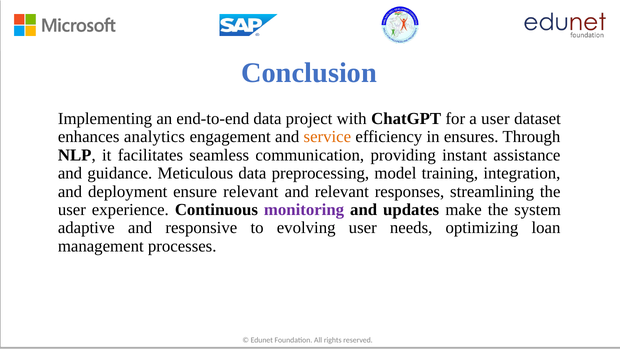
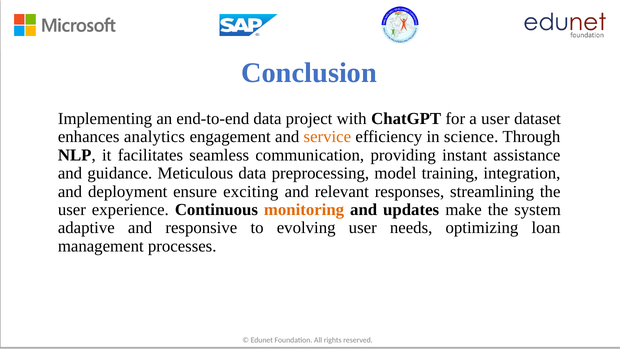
ensures: ensures -> science (471, 137)
ensure relevant: relevant -> exciting (251, 191)
monitoring colour: purple -> orange (304, 210)
